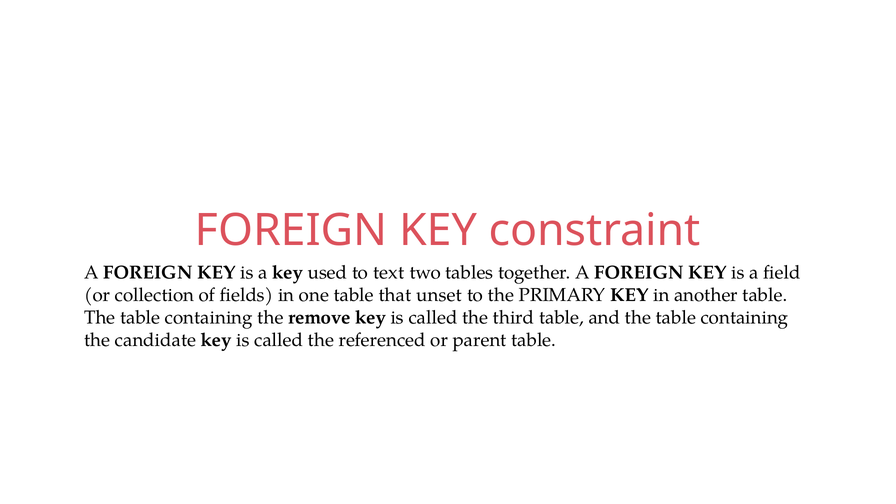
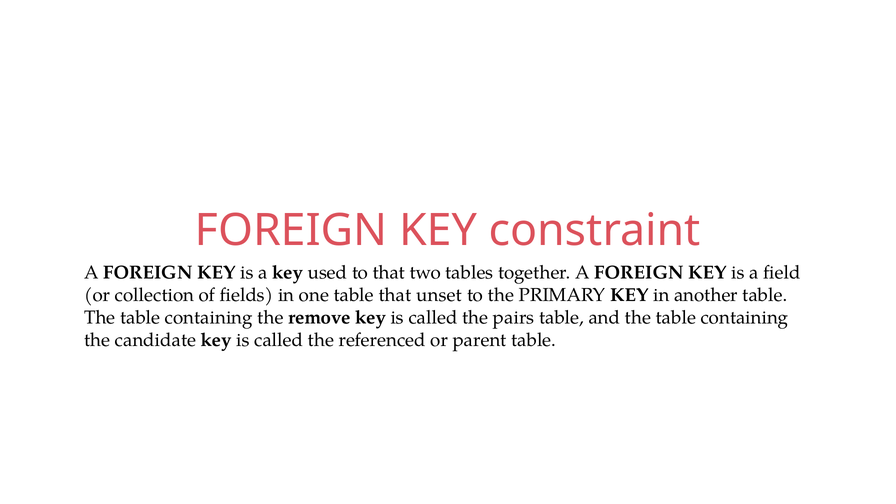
to text: text -> that (389, 273)
third: third -> pairs (514, 317)
